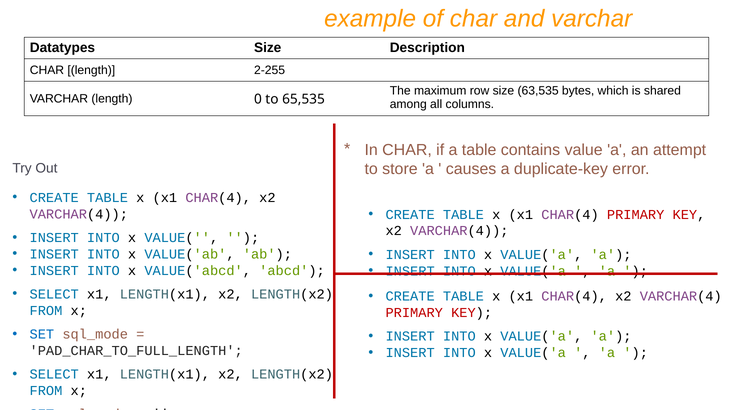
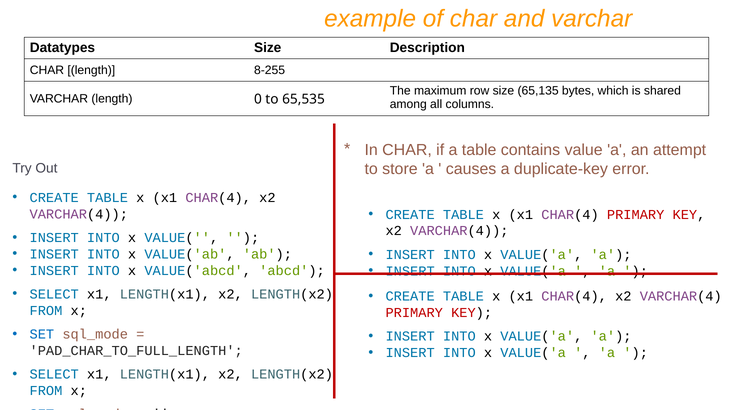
2-255: 2-255 -> 8-255 (270, 70)
63,535: 63,535 -> 65,135 (538, 91)
